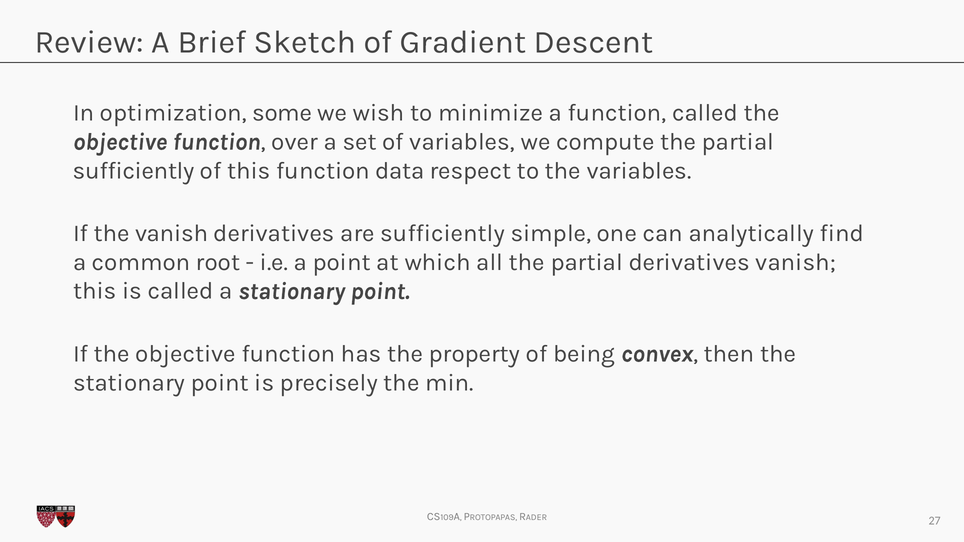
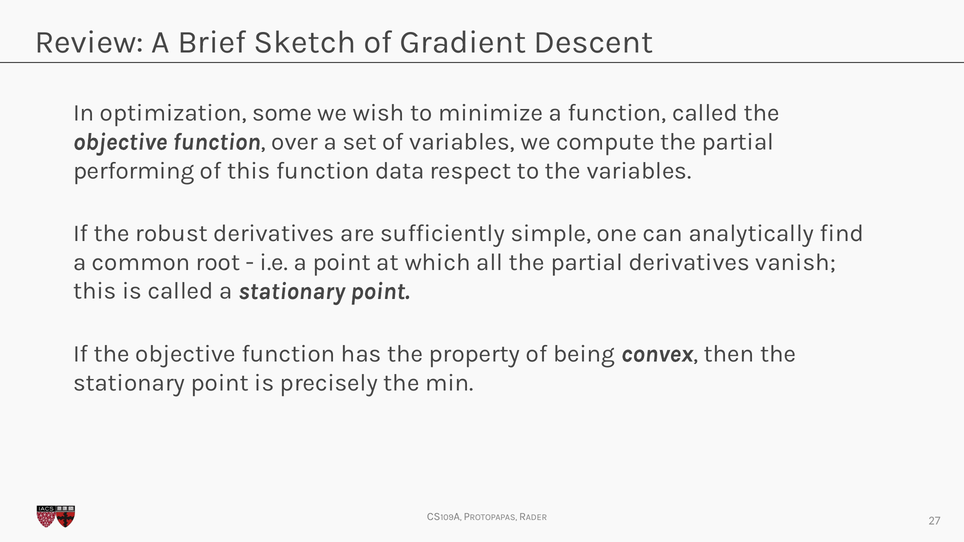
sufficiently: sufficiently -> performing (134, 171)
the vanish: vanish -> robust (172, 233)
